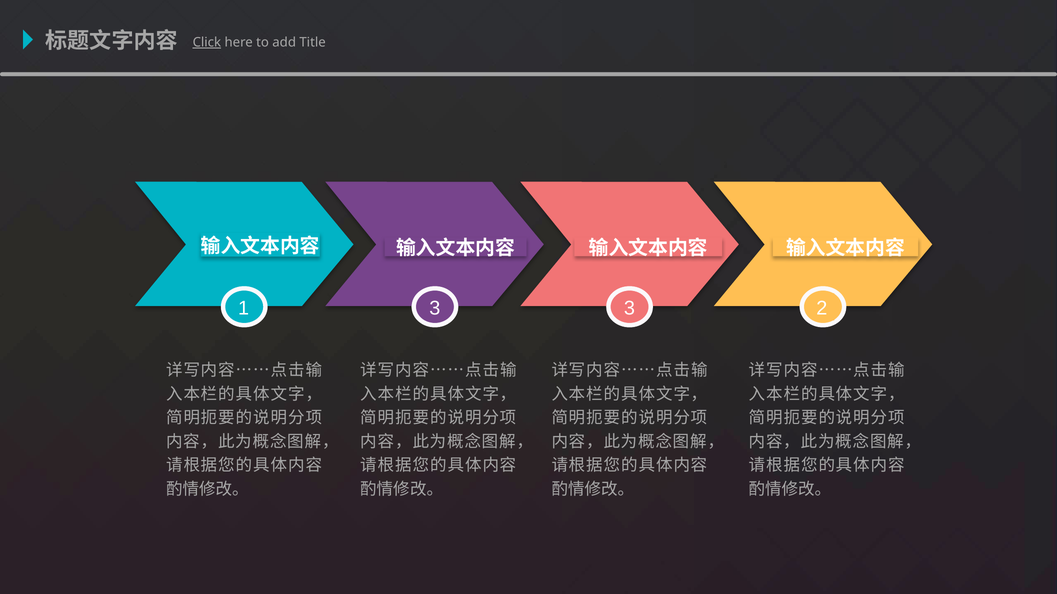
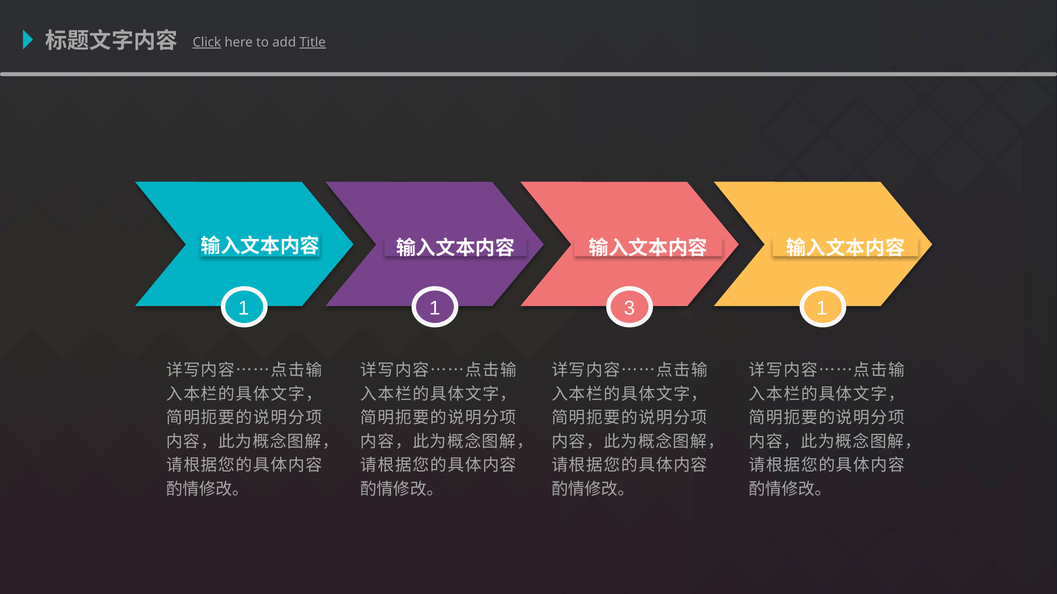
Title underline: none -> present (313, 42)
1 3: 3 -> 1 (435, 308)
3 2: 2 -> 1 (822, 308)
